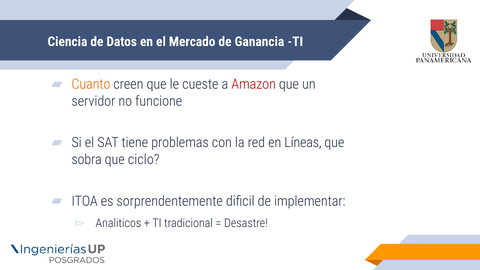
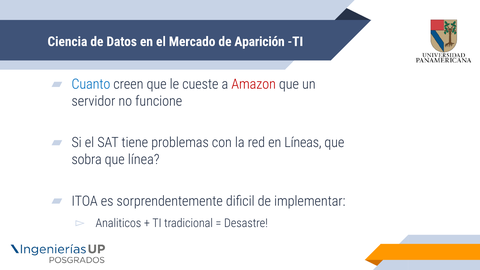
Ganancia: Ganancia -> Aparición (260, 42)
Cuanto colour: orange -> blue (91, 84)
ciclo: ciclo -> línea (144, 159)
